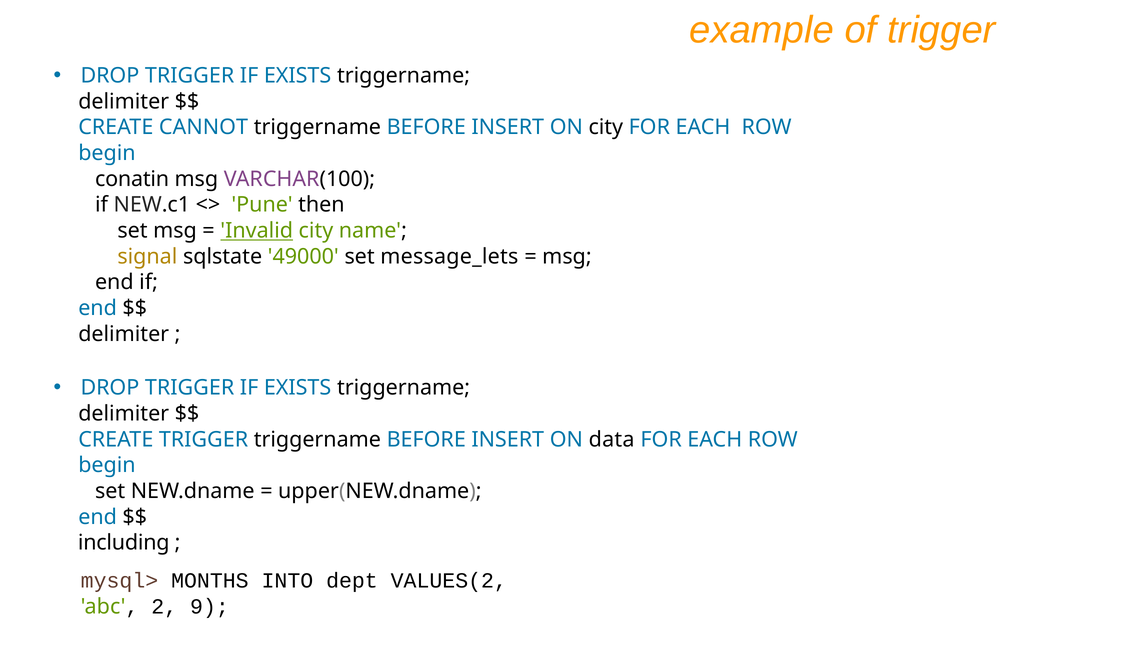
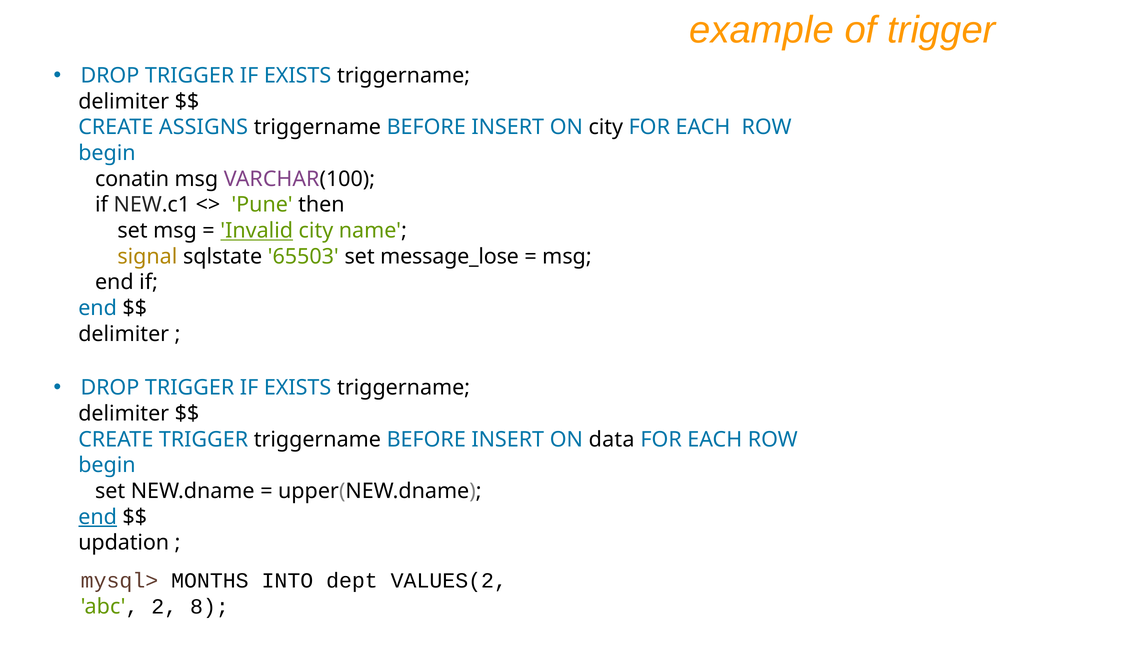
CANNOT: CANNOT -> ASSIGNS (203, 127)
49000: 49000 -> 65503 (303, 256)
message_lets: message_lets -> message_lose (450, 256)
end underline: none -> present (98, 517)
including: including -> updation (124, 543)
9: 9 -> 8 (209, 606)
